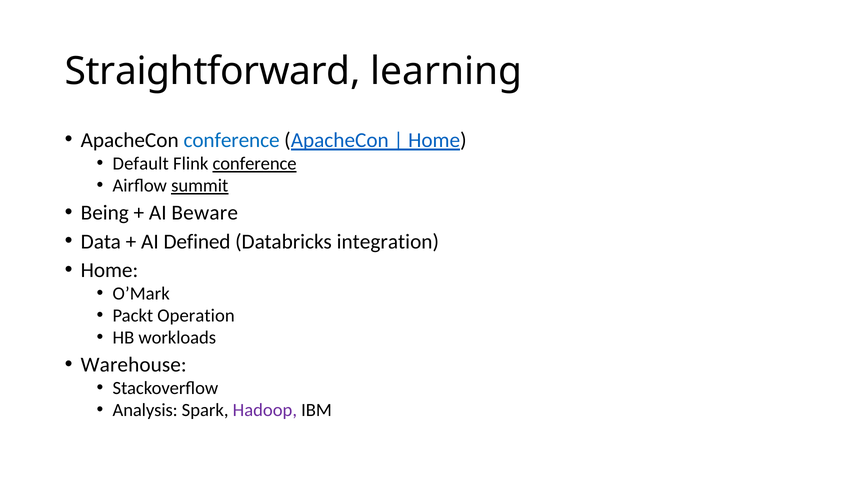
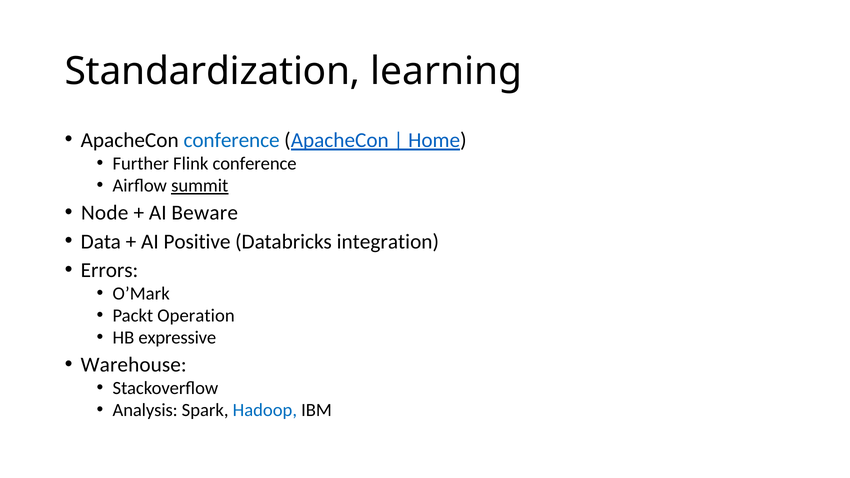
Straightforward: Straightforward -> Standardization (213, 71)
Default: Default -> Further (141, 164)
conference underline: present -> none (255, 164)
Being: Being -> Node (105, 213)
Defined: Defined -> Positive (197, 242)
Home: Home -> Errors (109, 270)
workloads: workloads -> expressive (177, 338)
Hadoop colour: purple -> blue (265, 410)
